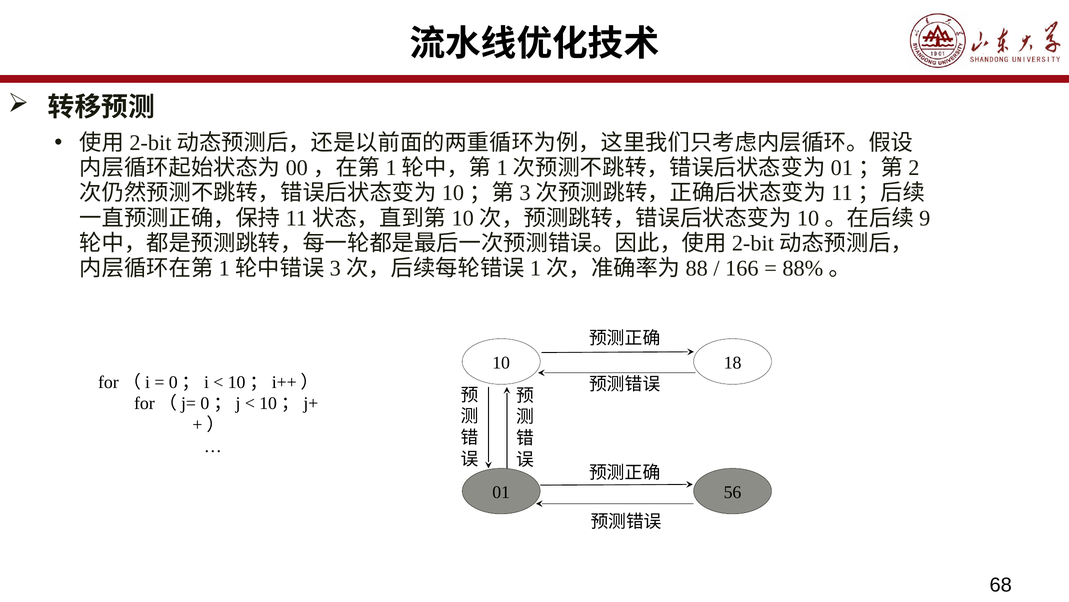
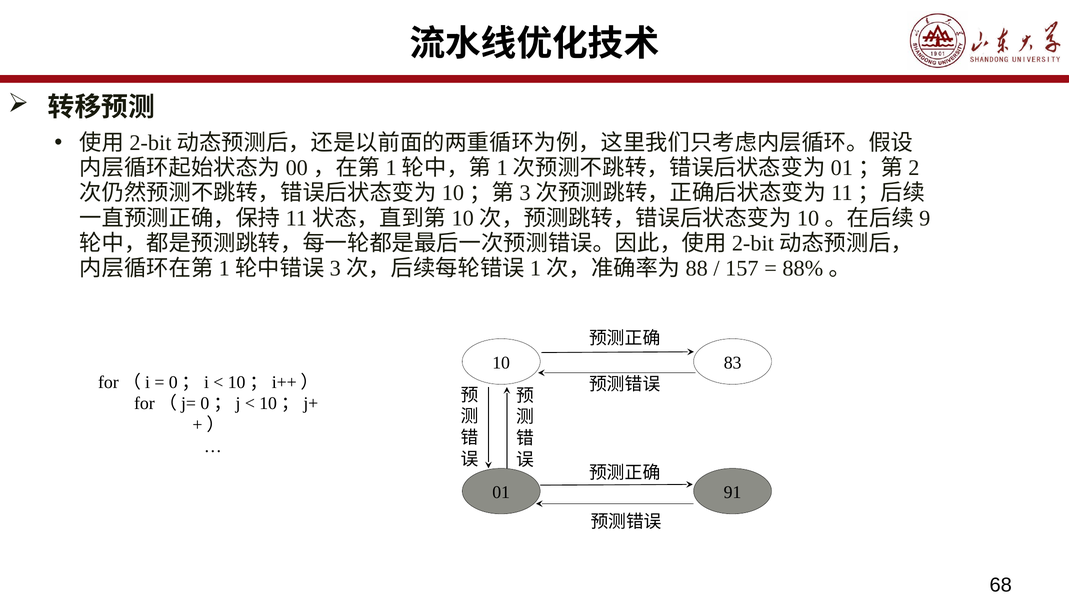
166: 166 -> 157 (742, 268)
18: 18 -> 83 (733, 362)
56: 56 -> 91 (733, 492)
